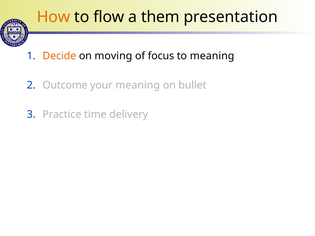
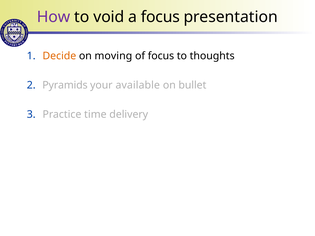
How colour: orange -> purple (54, 17)
flow: flow -> void (109, 17)
a them: them -> focus (160, 17)
to meaning: meaning -> thoughts (212, 56)
Outcome: Outcome -> Pyramids (65, 85)
your meaning: meaning -> available (138, 85)
